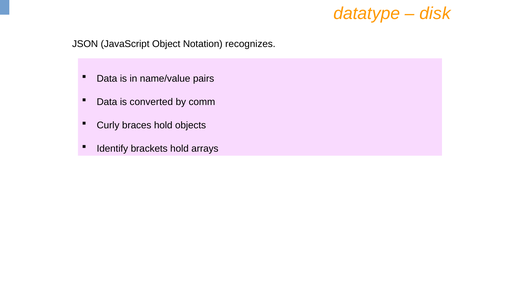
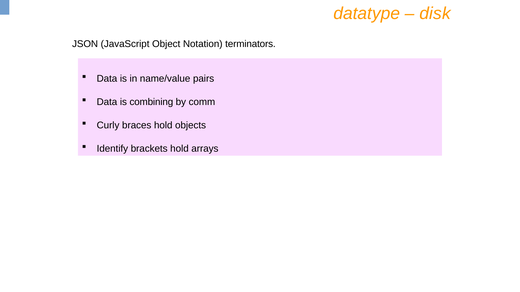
recognizes: recognizes -> terminators (250, 44)
converted: converted -> combining (151, 102)
